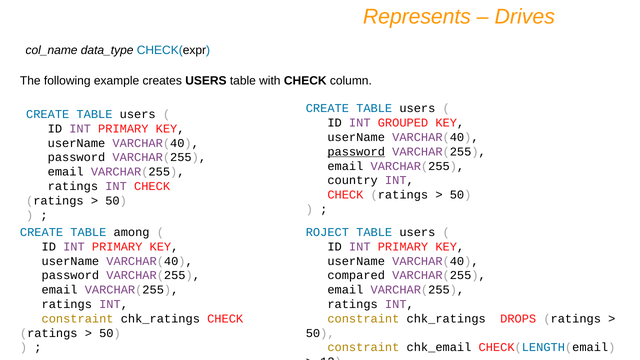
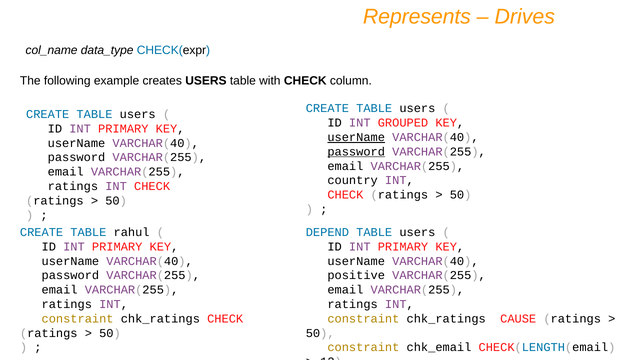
userName underline: none -> present (356, 137)
among: among -> rahul (132, 232)
ROJECT: ROJECT -> DEPEND (327, 232)
compared: compared -> positive (356, 276)
DROPS: DROPS -> CAUSE (518, 319)
